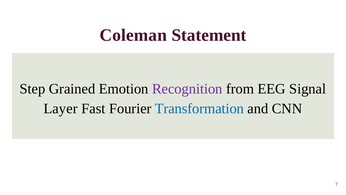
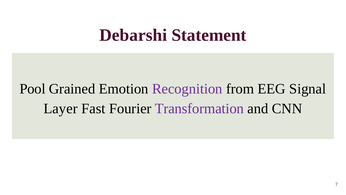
Coleman: Coleman -> Debarshi (133, 35)
Step: Step -> Pool (33, 89)
Transformation colour: blue -> purple (199, 108)
